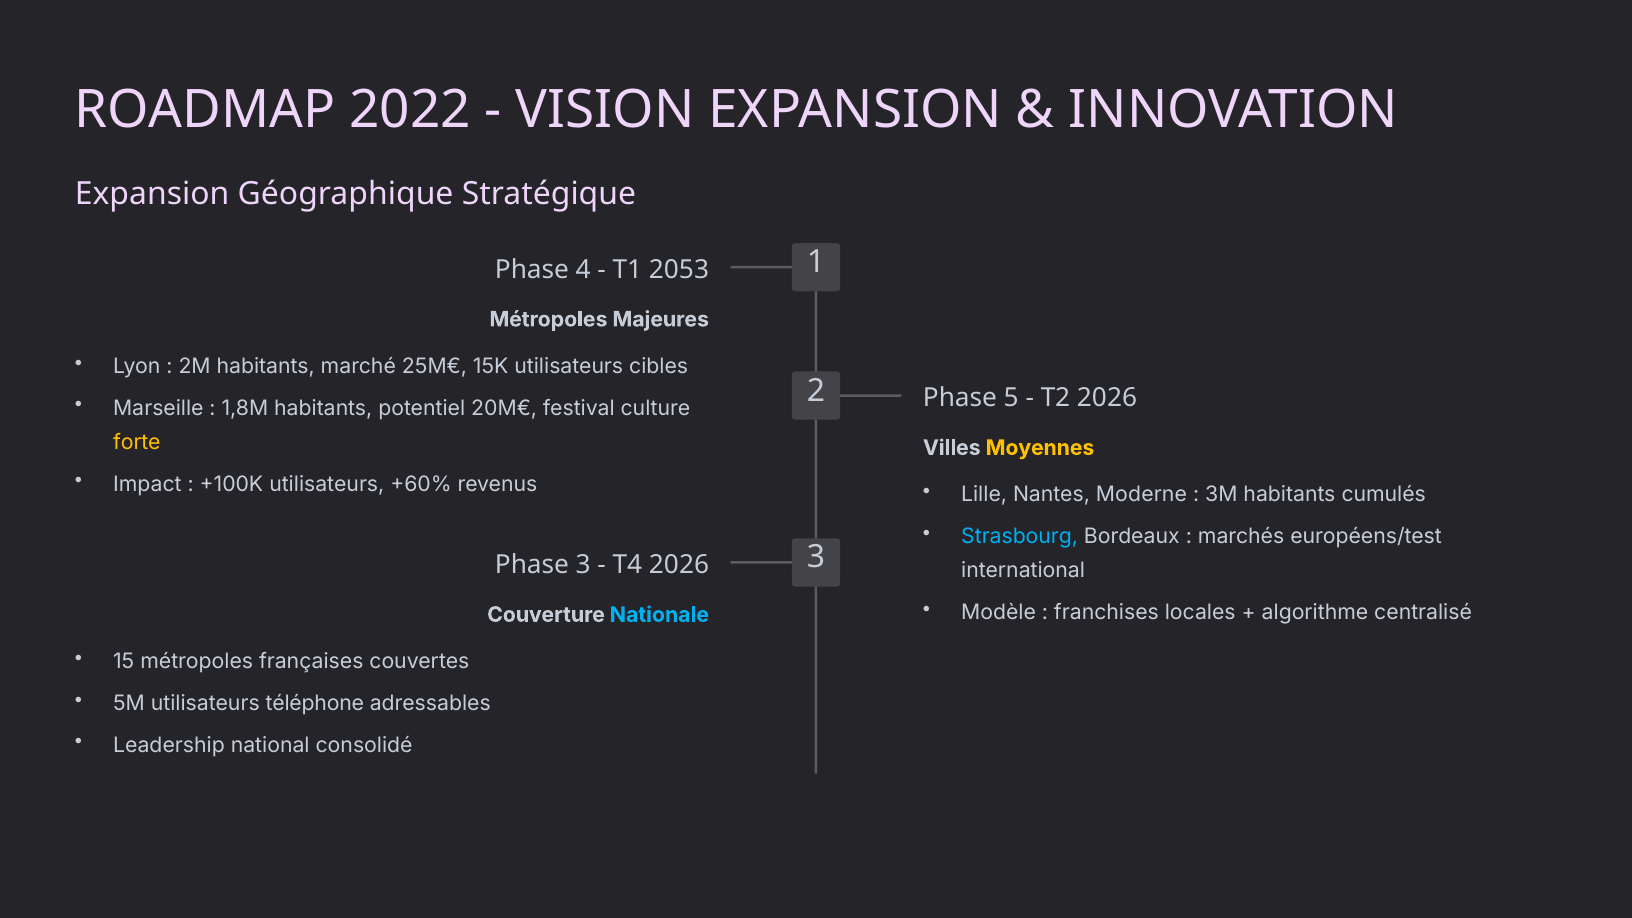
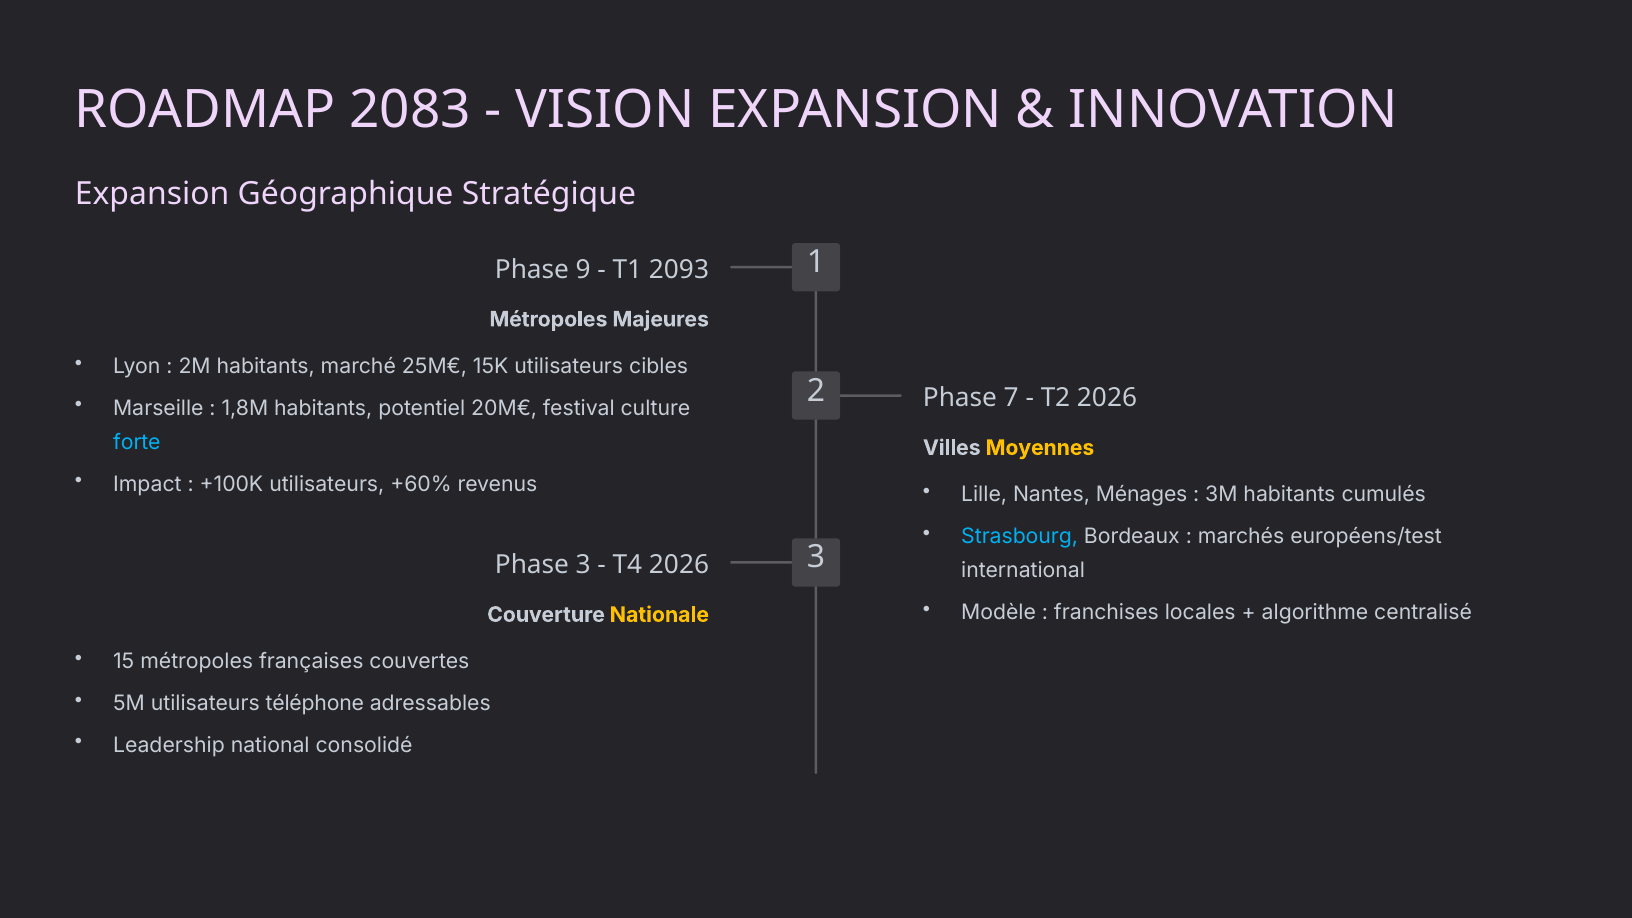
2022: 2022 -> 2083 (410, 110)
4: 4 -> 9 (583, 270)
2053: 2053 -> 2093 (679, 270)
5: 5 -> 7 (1011, 398)
forte colour: yellow -> light blue (137, 442)
Moderne: Moderne -> Ménages (1142, 495)
Nationale colour: light blue -> yellow (659, 615)
